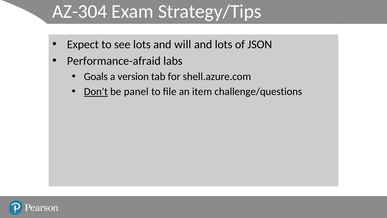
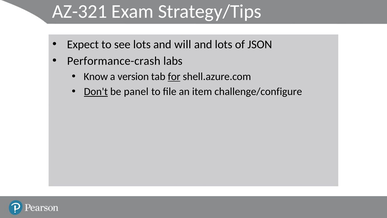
AZ-304: AZ-304 -> AZ-321 (80, 12)
Performance-afraid: Performance-afraid -> Performance-crash (114, 61)
Goals: Goals -> Know (96, 77)
for underline: none -> present (174, 77)
challenge/questions: challenge/questions -> challenge/configure (258, 92)
